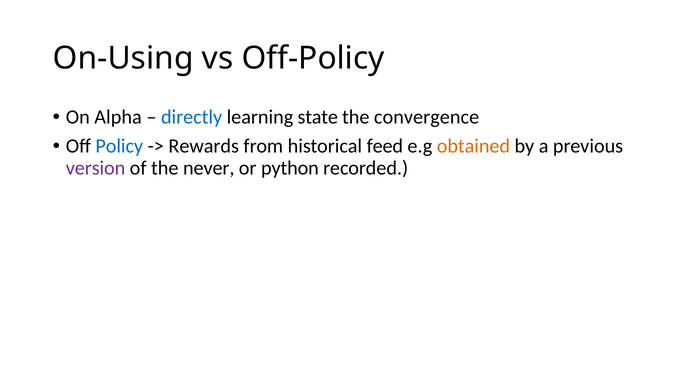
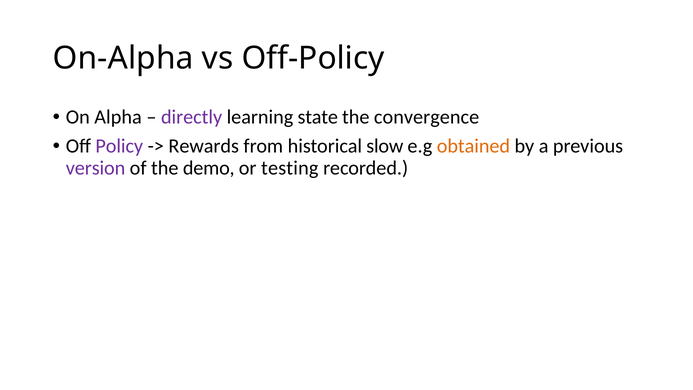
On-Using: On-Using -> On-Alpha (123, 58)
directly colour: blue -> purple (192, 117)
Policy colour: blue -> purple (119, 146)
feed: feed -> slow (385, 146)
never: never -> demo (209, 168)
python: python -> testing (290, 168)
